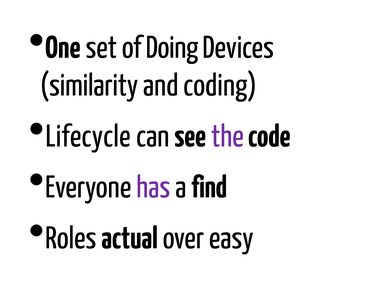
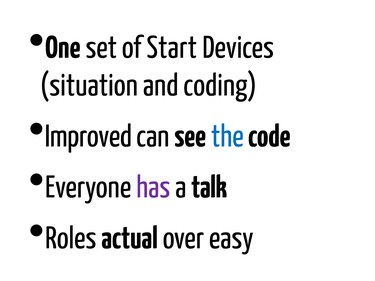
Doing: Doing -> Start (172, 47)
similarity: similarity -> situation (89, 85)
Lifecycle: Lifecycle -> Improved (88, 136)
the colour: purple -> blue (227, 136)
find: find -> talk (209, 187)
